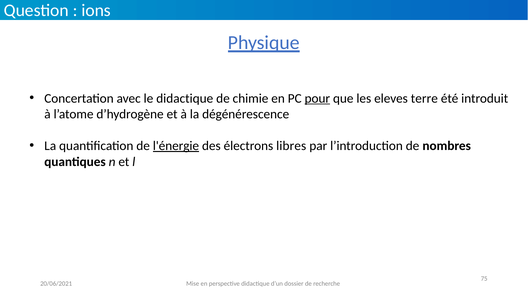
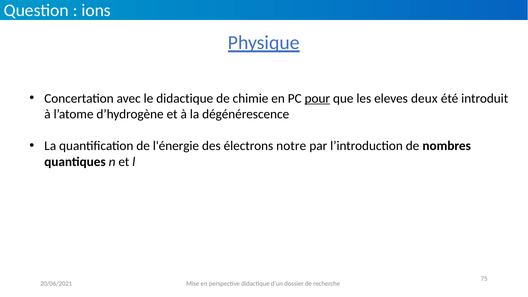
terre: terre -> deux (424, 98)
l'énergie underline: present -> none (176, 146)
libres: libres -> notre (291, 146)
